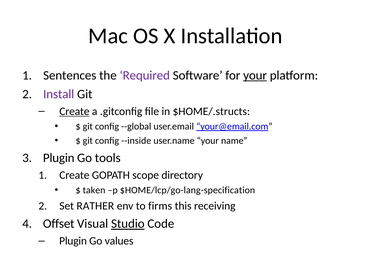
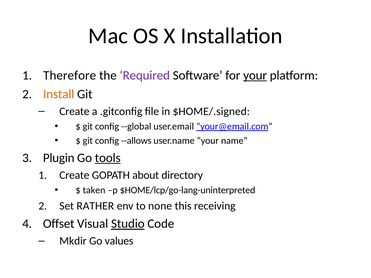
Sentences: Sentences -> Therefore (70, 75)
Install colour: purple -> orange (59, 94)
Create underline: present -> none (74, 111)
$HOME/.structs: $HOME/.structs -> $HOME/.signed (211, 111)
--inside: --inside -> --allows (136, 141)
tools underline: none -> present (108, 158)
scope: scope -> about (146, 175)
$HOME/lcp/go-lang-specification: $HOME/lcp/go-lang-specification -> $HOME/lcp/go-lang-uninterpreted (188, 190)
firms: firms -> none (160, 206)
Plugin: Plugin -> Mkdir (73, 241)
